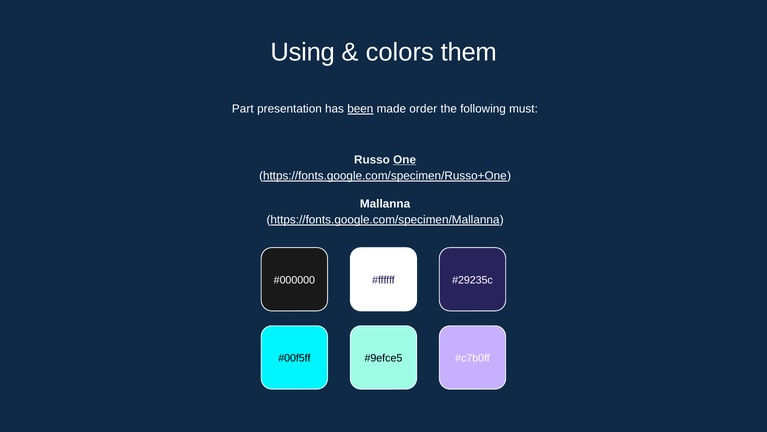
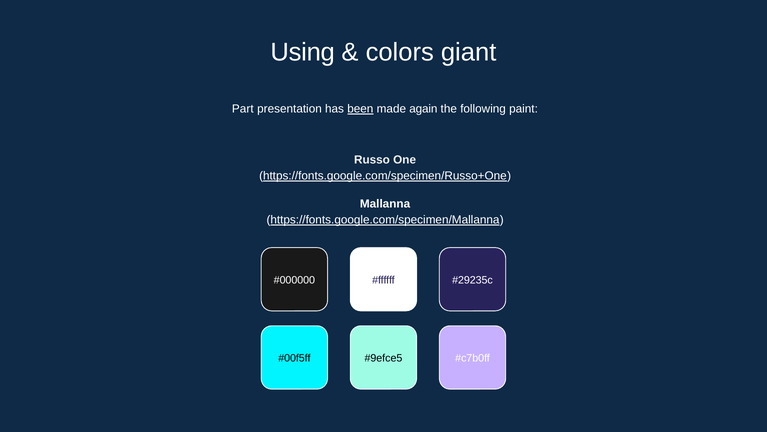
them: them -> giant (469, 52)
order: order -> again (423, 109)
must: must -> paint (524, 109)
One underline: present -> none (405, 159)
